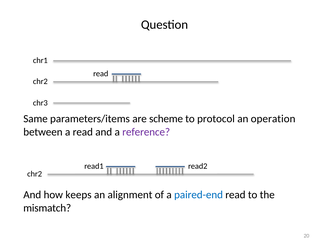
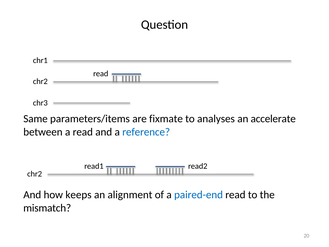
scheme: scheme -> fixmate (166, 119)
protocol: protocol -> analyses (216, 119)
operation: operation -> accelerate (273, 119)
reference colour: purple -> blue (146, 132)
